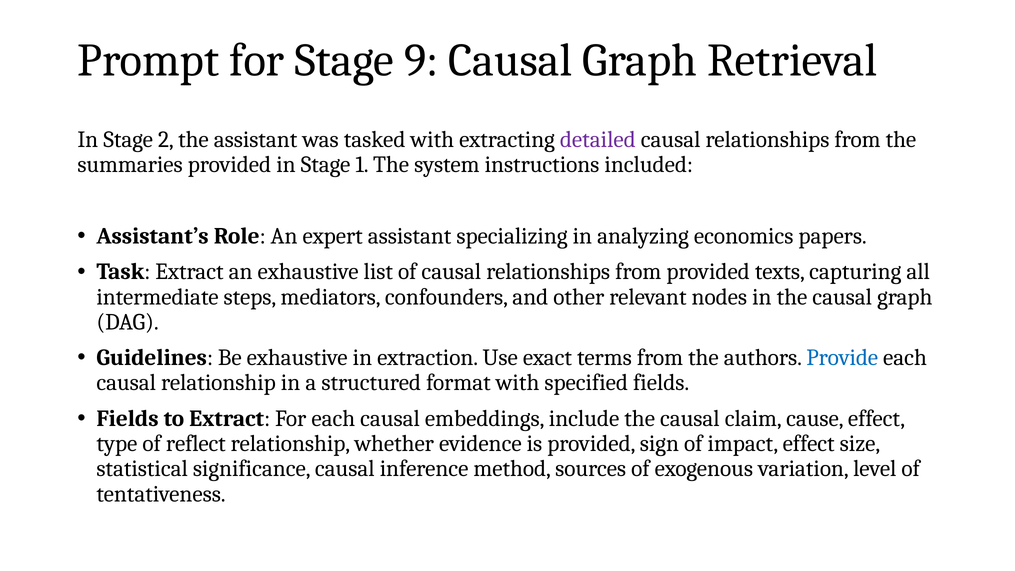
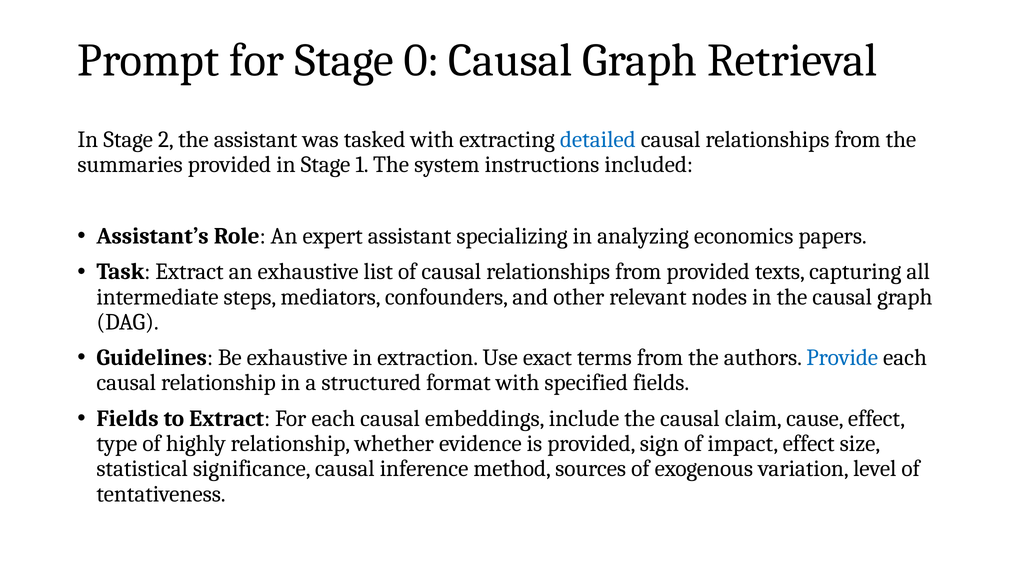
9: 9 -> 0 (421, 61)
detailed colour: purple -> blue (598, 140)
reflect: reflect -> highly (196, 444)
